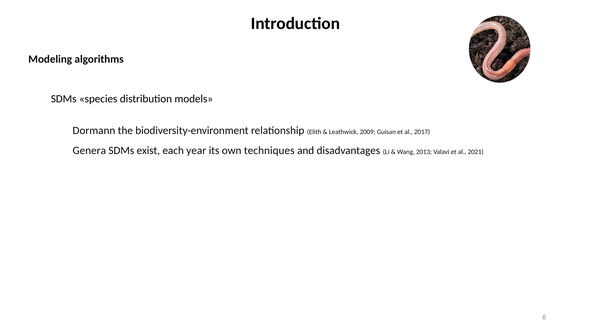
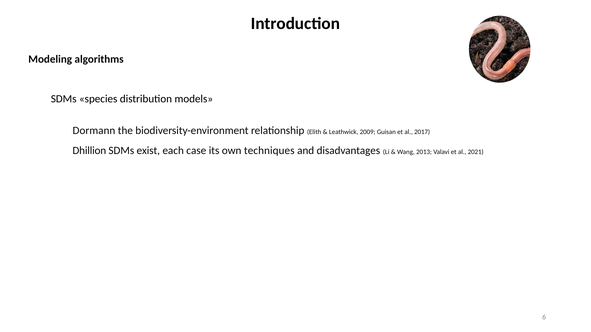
Genera: Genera -> Dhillion (89, 151)
year: year -> case (196, 151)
